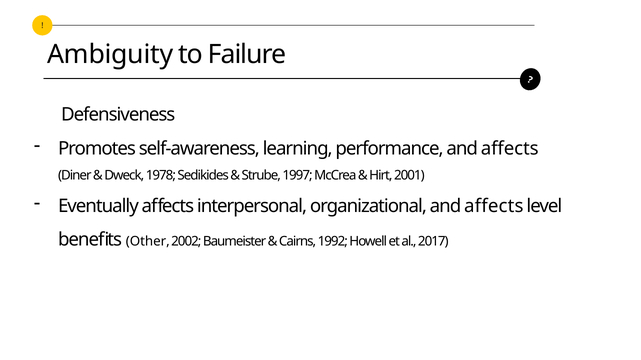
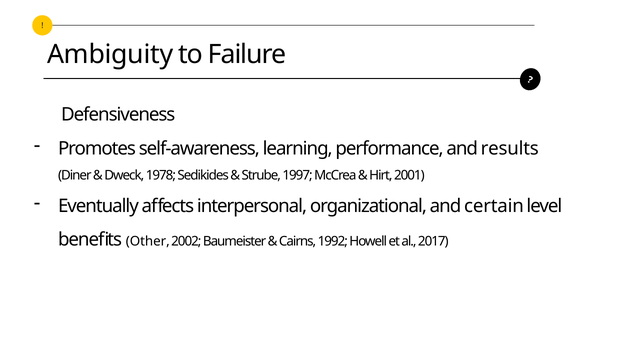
performance and affects: affects -> results (510, 149)
organizational and affects: affects -> certain (494, 206)
